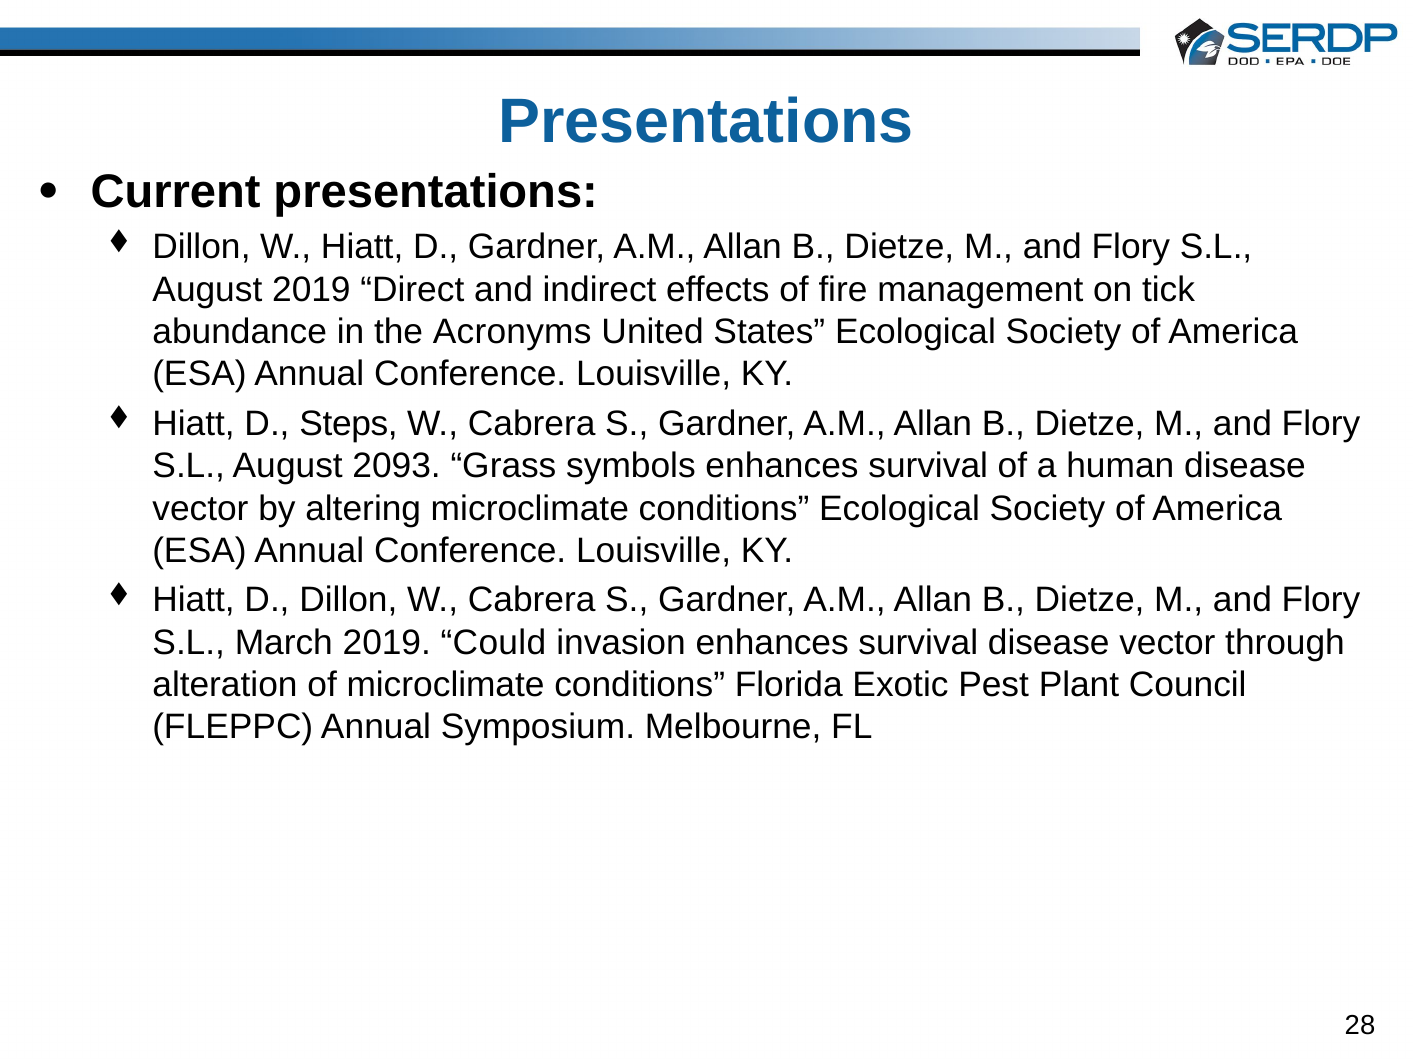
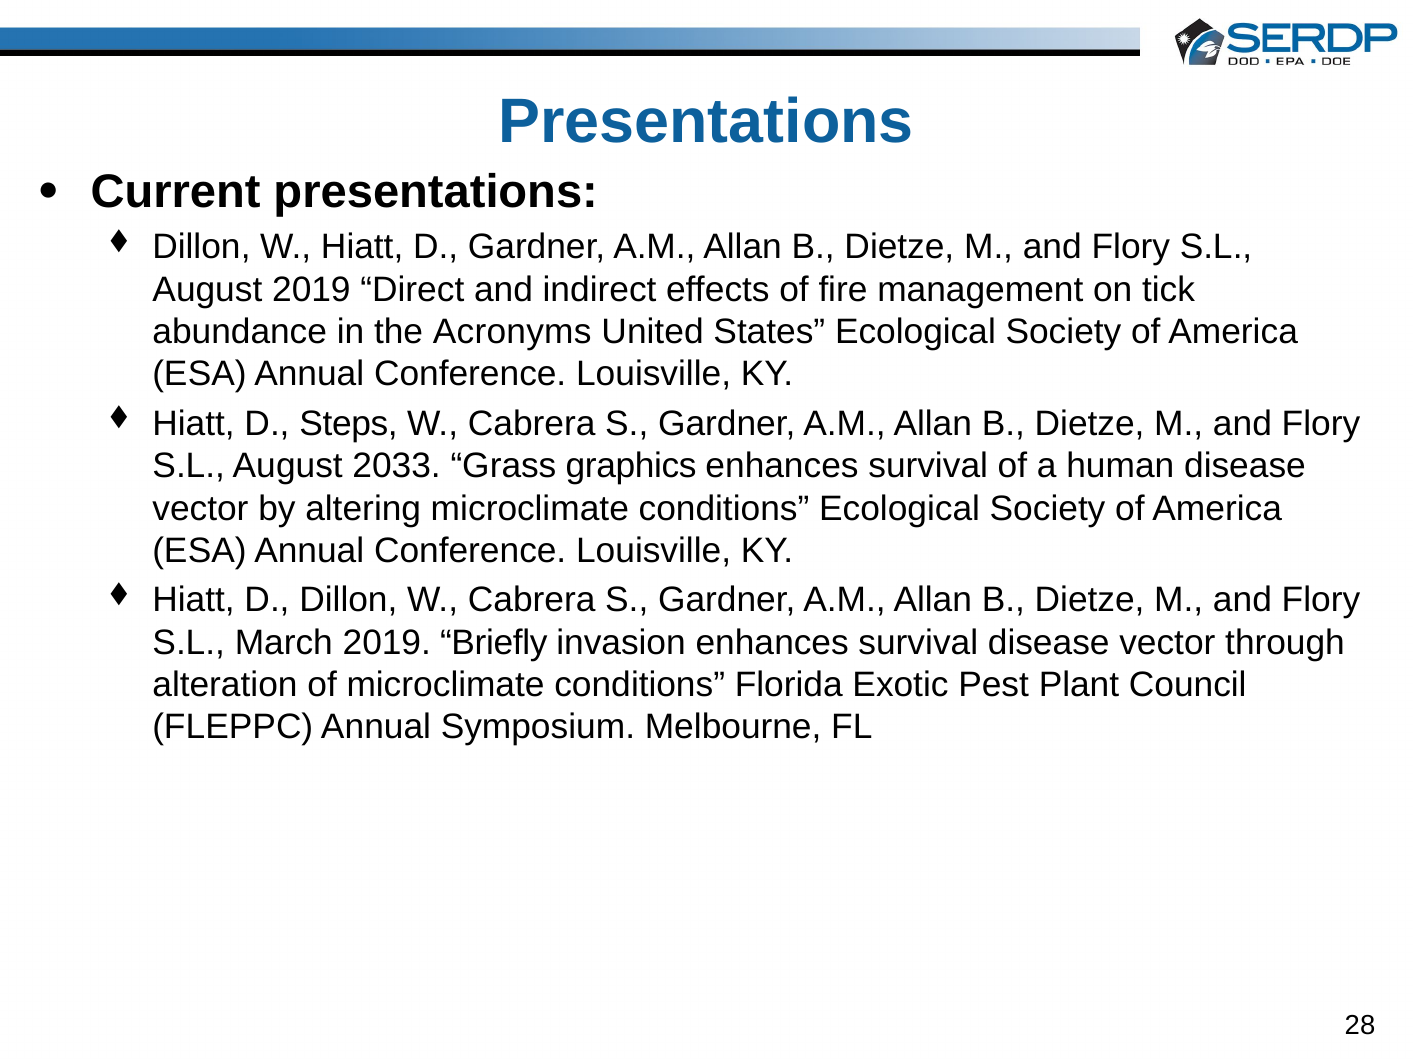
2093: 2093 -> 2033 (397, 466)
symbols: symbols -> graphics (631, 466)
Could: Could -> Briefly (494, 643)
